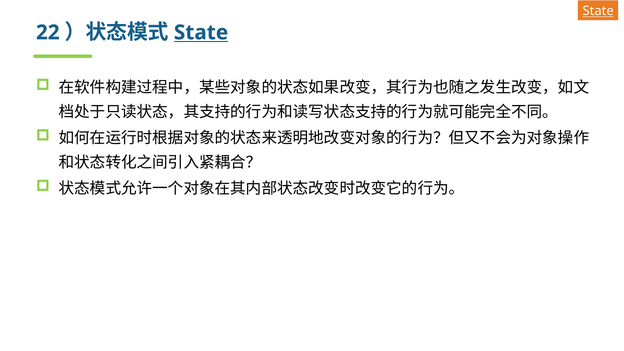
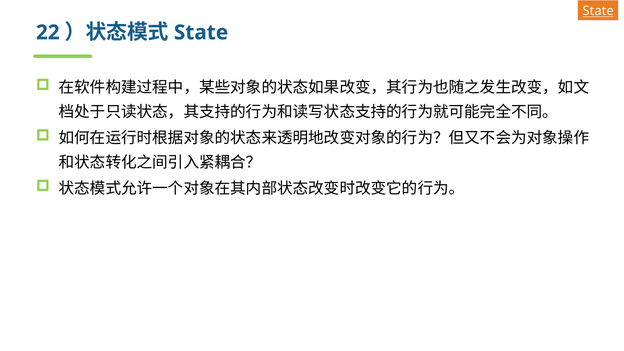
State underline: present -> none (201, 33)
